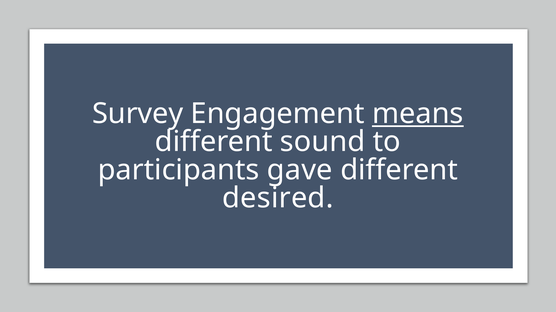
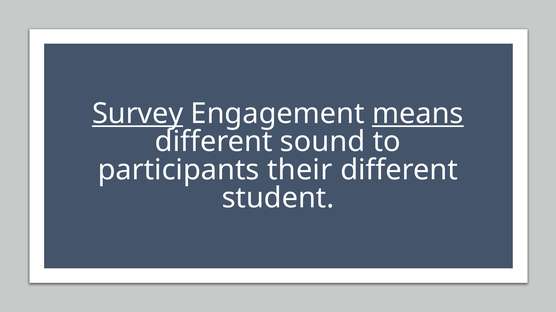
Survey underline: none -> present (138, 114)
gave: gave -> their (300, 170)
desired: desired -> student (278, 198)
